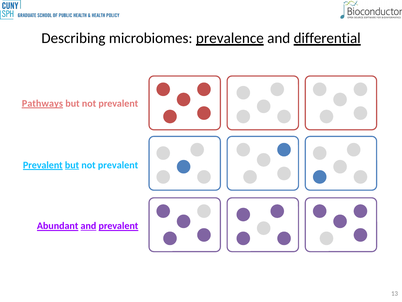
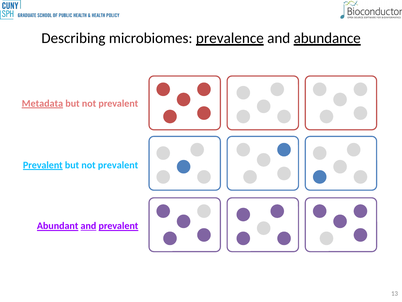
differential: differential -> abundance (327, 38)
Pathways: Pathways -> Metadata (42, 103)
but underline: present -> none (72, 165)
